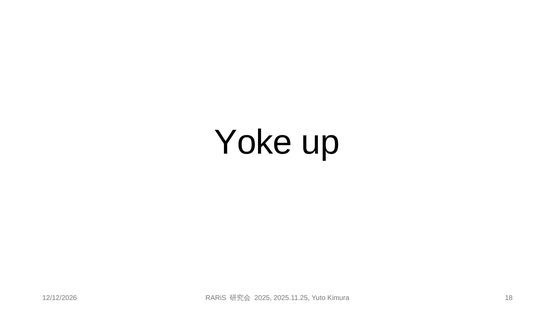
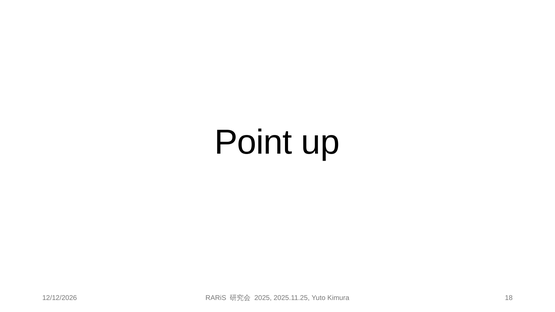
Yoke: Yoke -> Point (253, 143)
